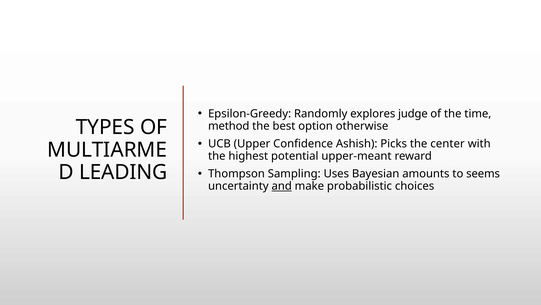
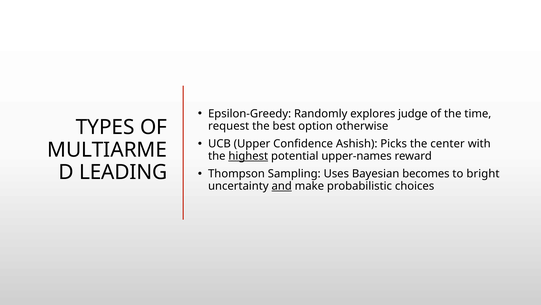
method: method -> request (229, 126)
highest underline: none -> present (248, 156)
upper-meant: upper-meant -> upper-names (357, 156)
amounts: amounts -> becomes (426, 173)
seems: seems -> bright (483, 173)
